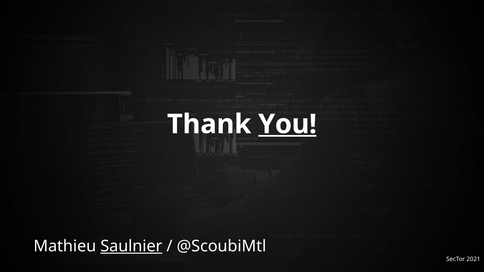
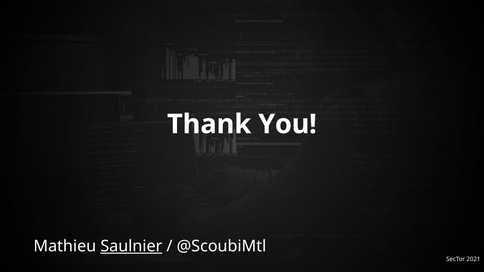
You underline: present -> none (287, 124)
